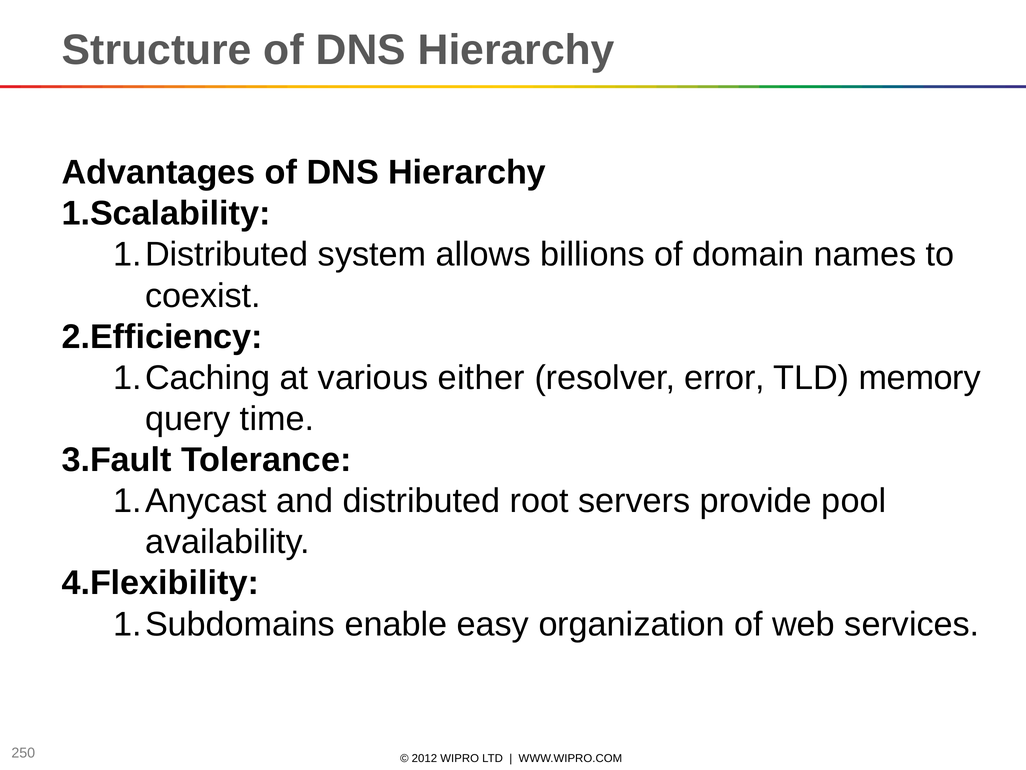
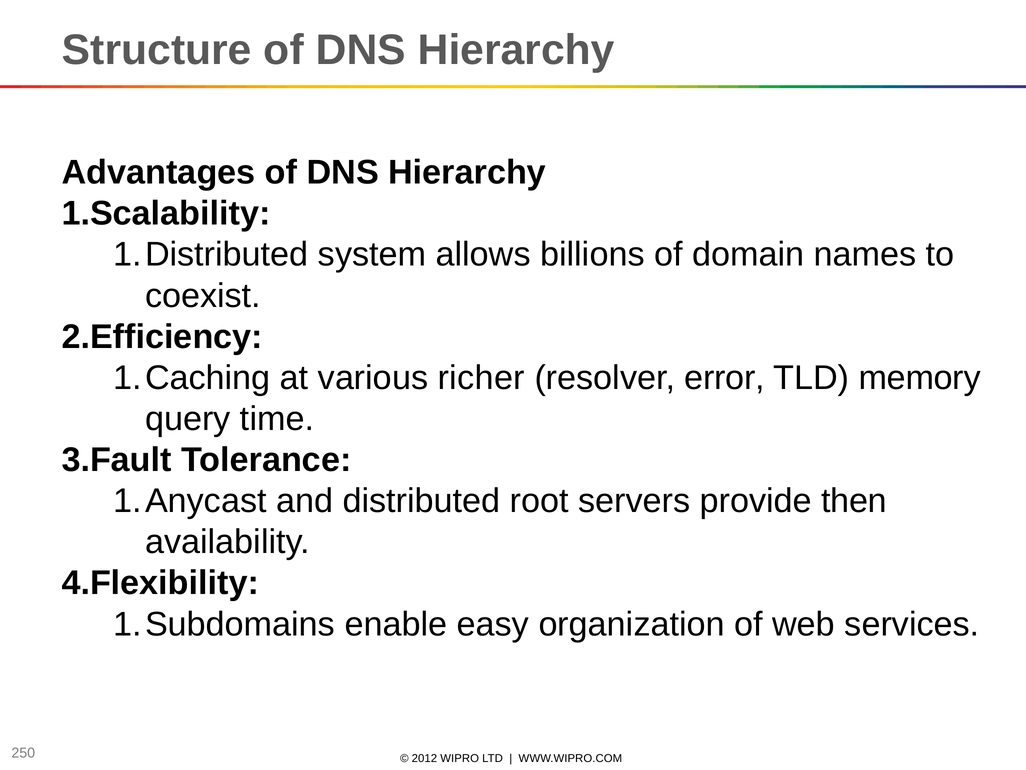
either: either -> richer (481, 378)
pool: pool -> then (854, 501)
